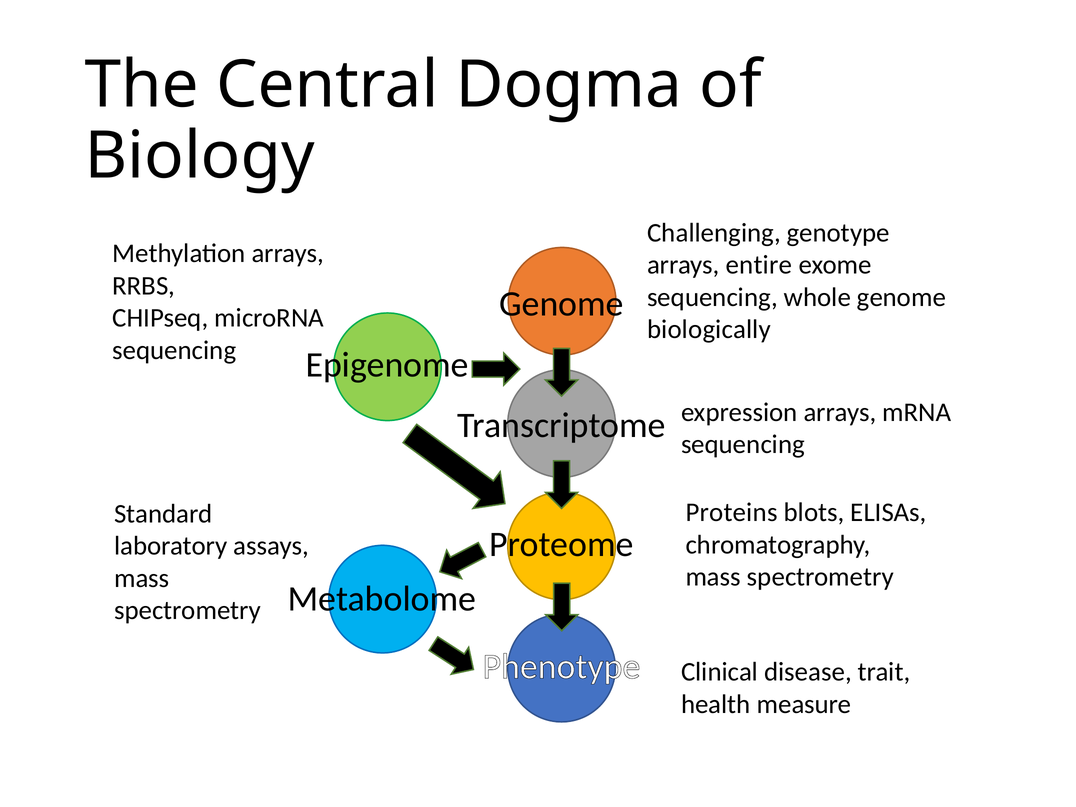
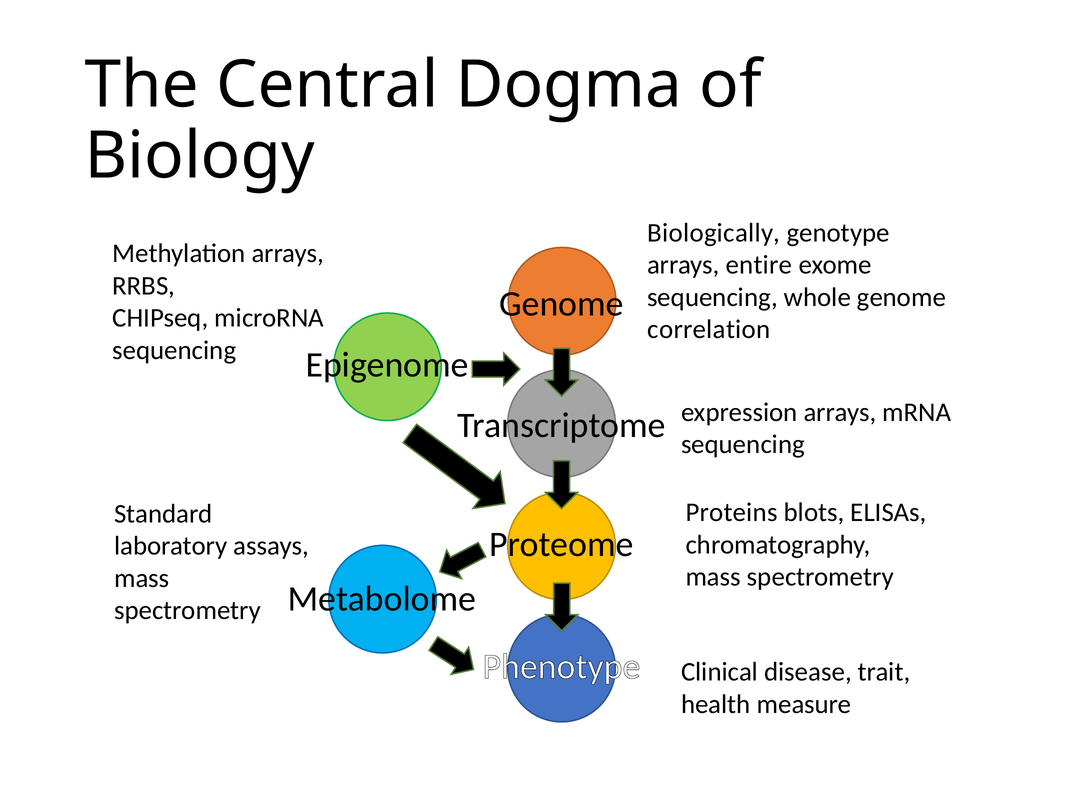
Challenging: Challenging -> Biologically (714, 233)
biologically: biologically -> correlation (709, 330)
